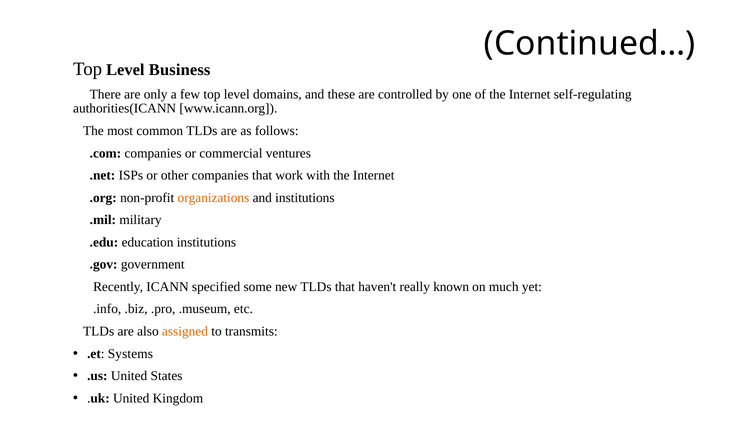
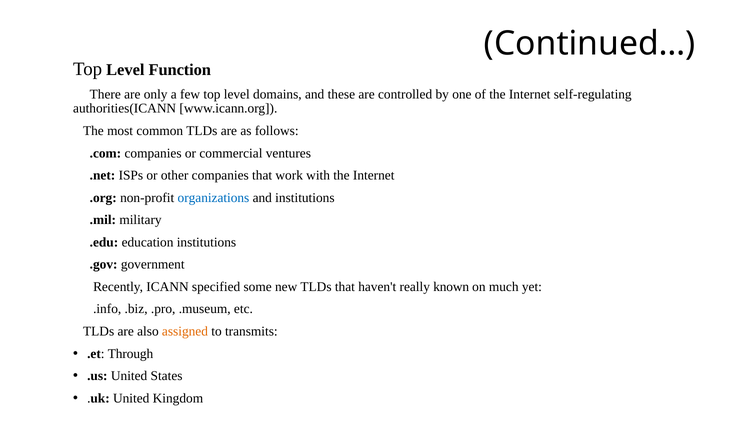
Business: Business -> Function (180, 70)
organizations colour: orange -> blue (213, 197)
Systems: Systems -> Through (131, 353)
